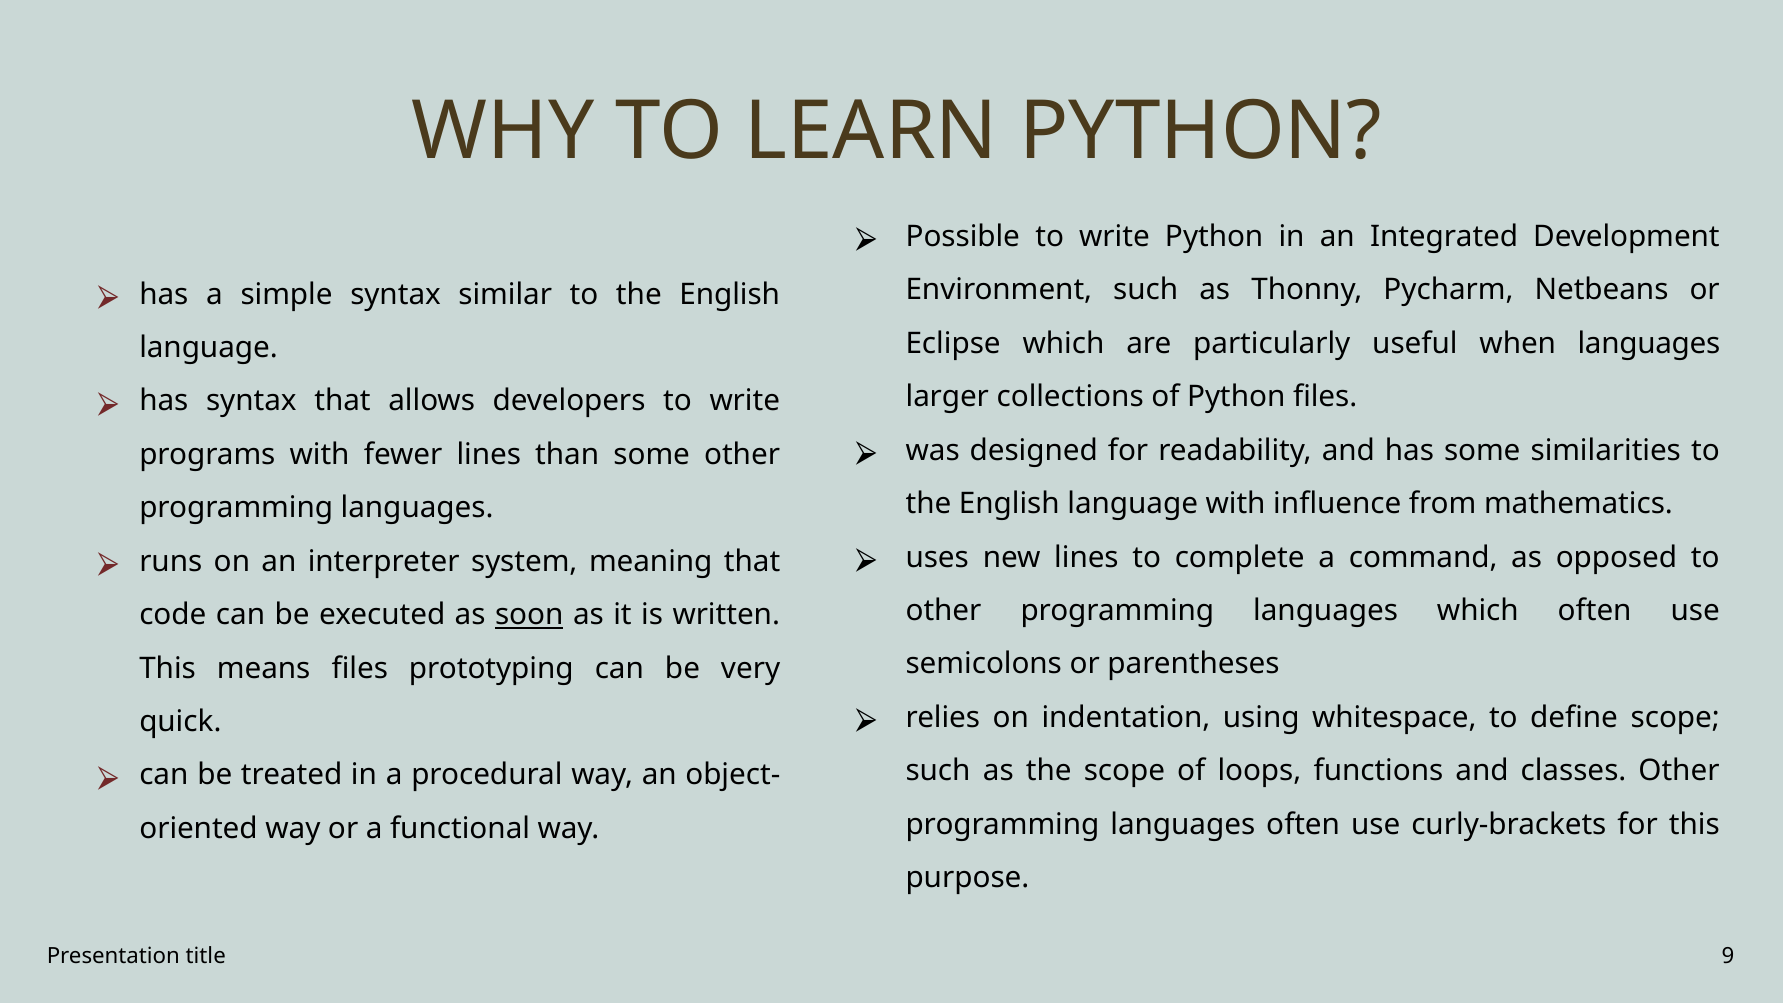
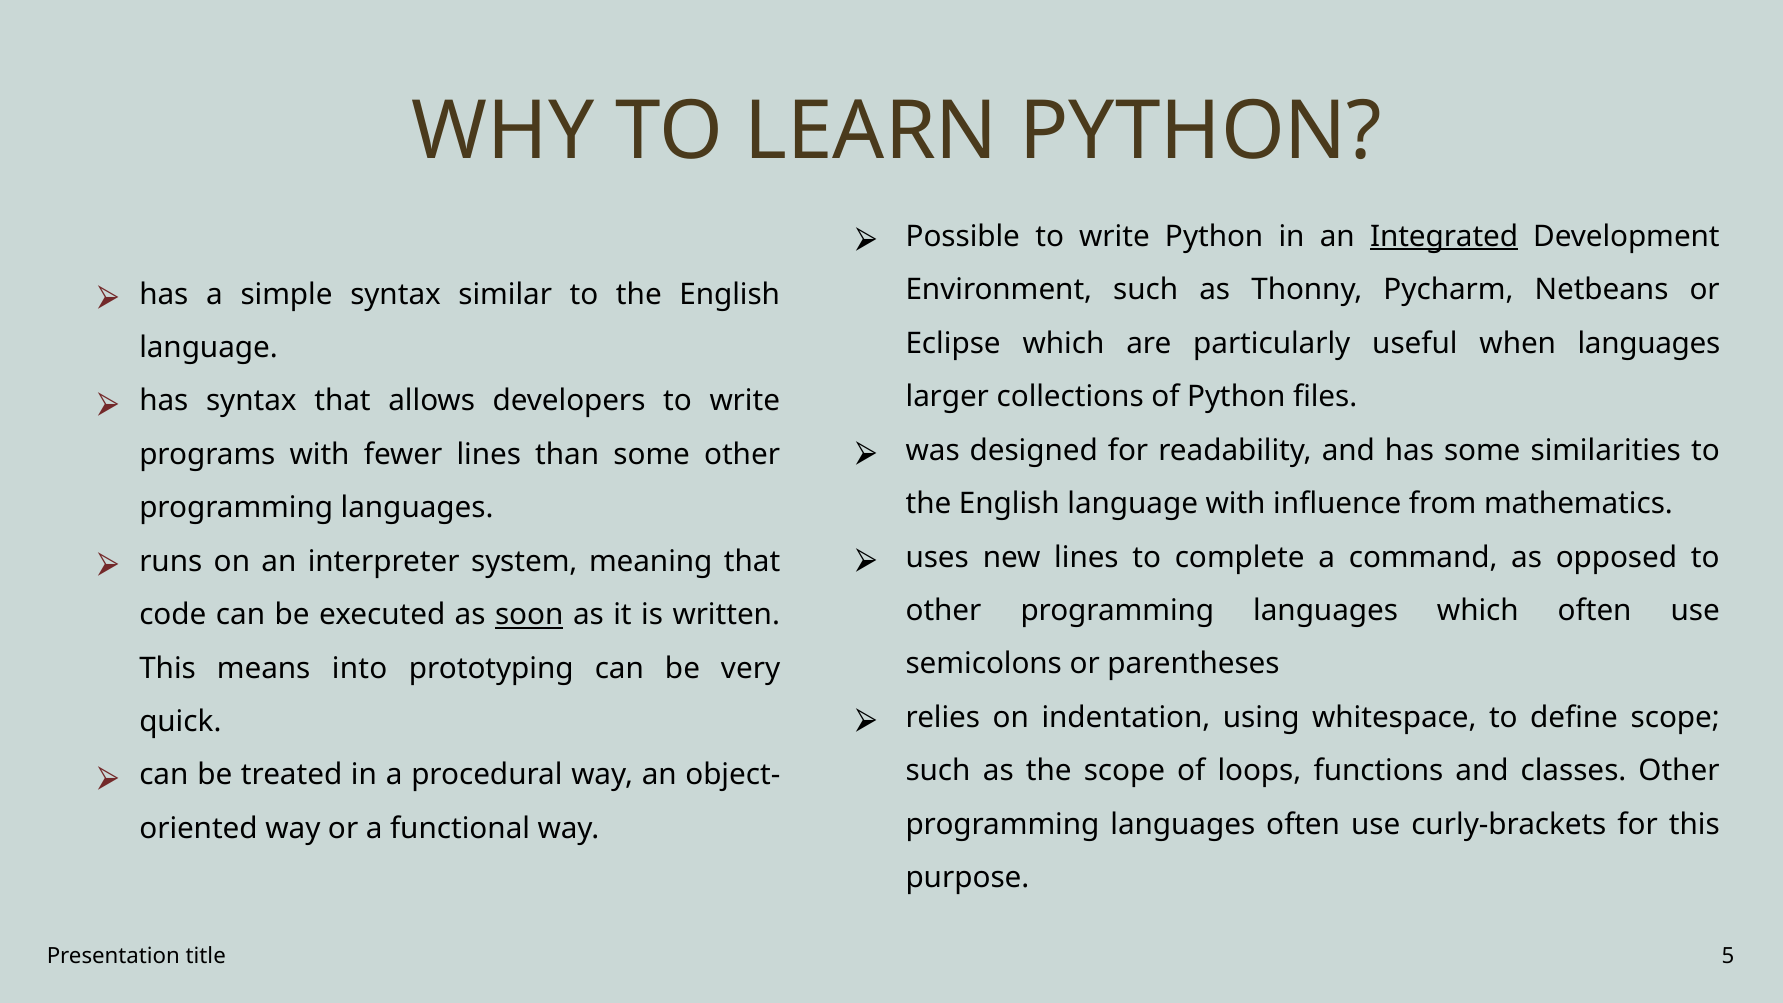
Integrated underline: none -> present (1444, 237)
means files: files -> into (360, 668)
9: 9 -> 5 (1728, 956)
